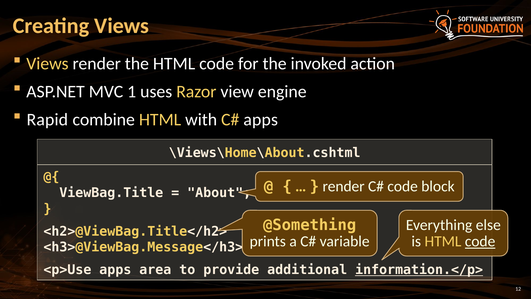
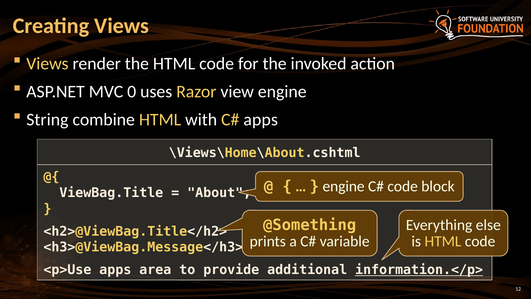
1: 1 -> 0 (132, 92)
Rapid: Rapid -> String (47, 119)
render: render -> engine (344, 186)
code underline: present -> none (480, 241)
